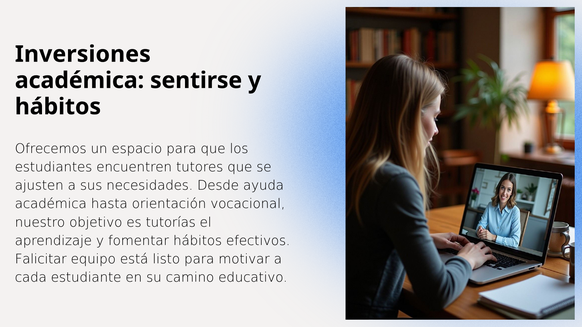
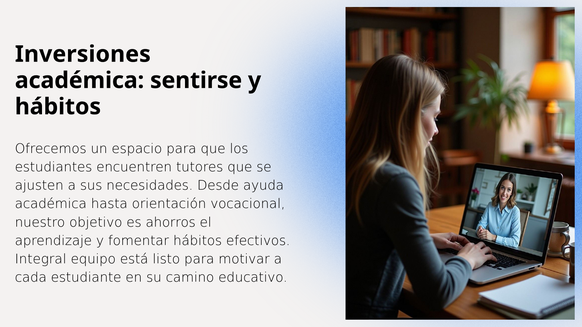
tutorías: tutorías -> ahorros (171, 223)
Falicitar: Falicitar -> Integral (41, 259)
